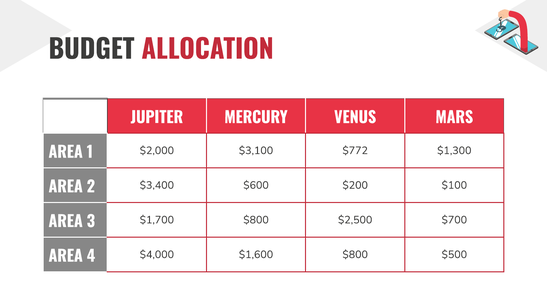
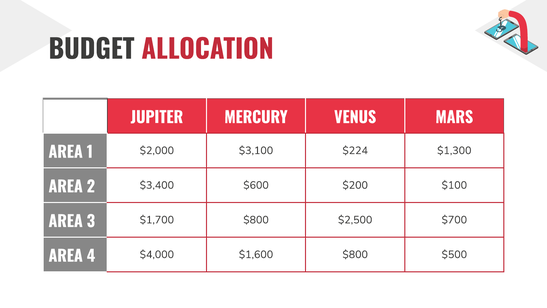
$772: $772 -> $224 (355, 150)
